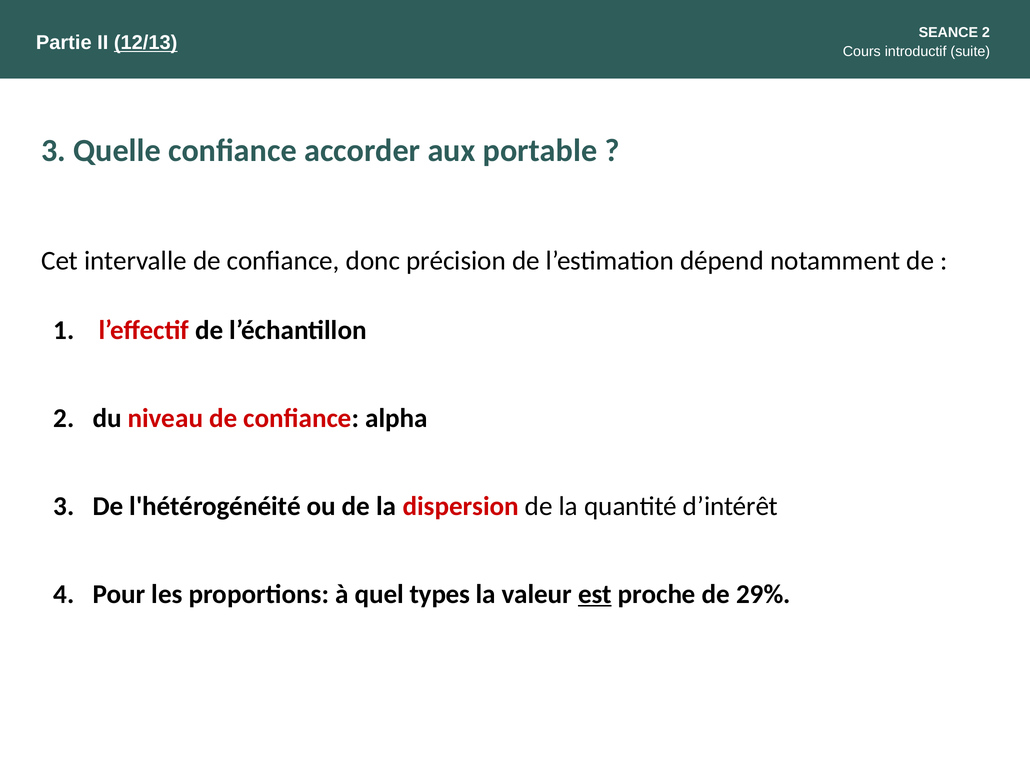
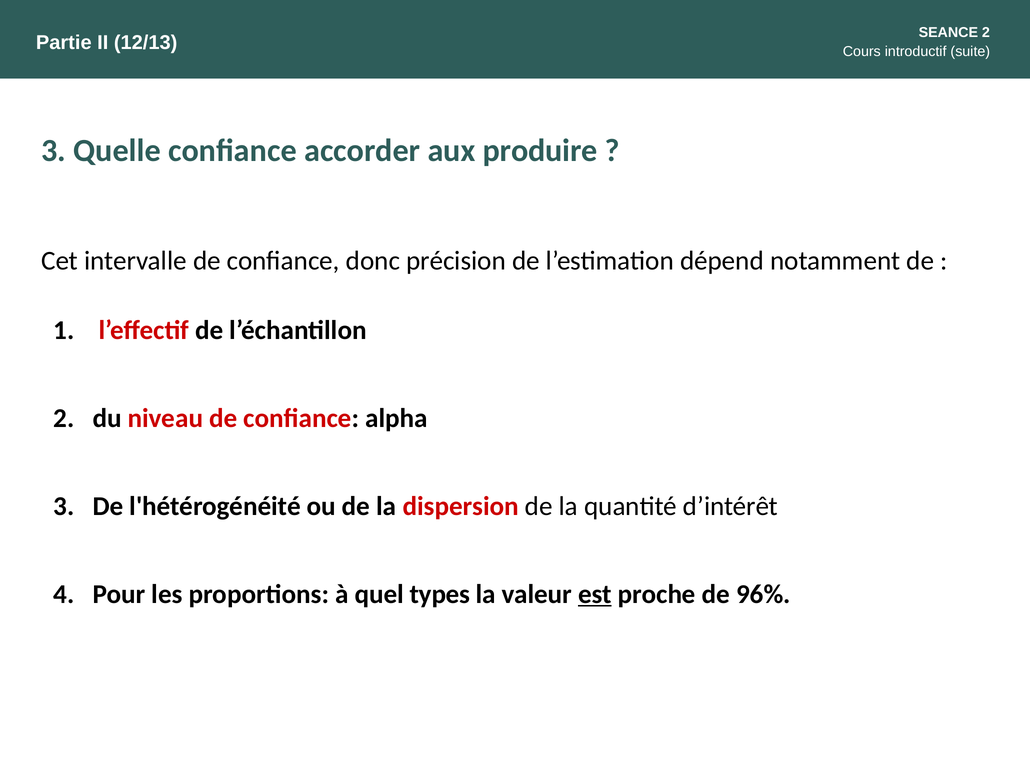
12/13 underline: present -> none (146, 43)
portable: portable -> produire (540, 151)
29%: 29% -> 96% (763, 594)
